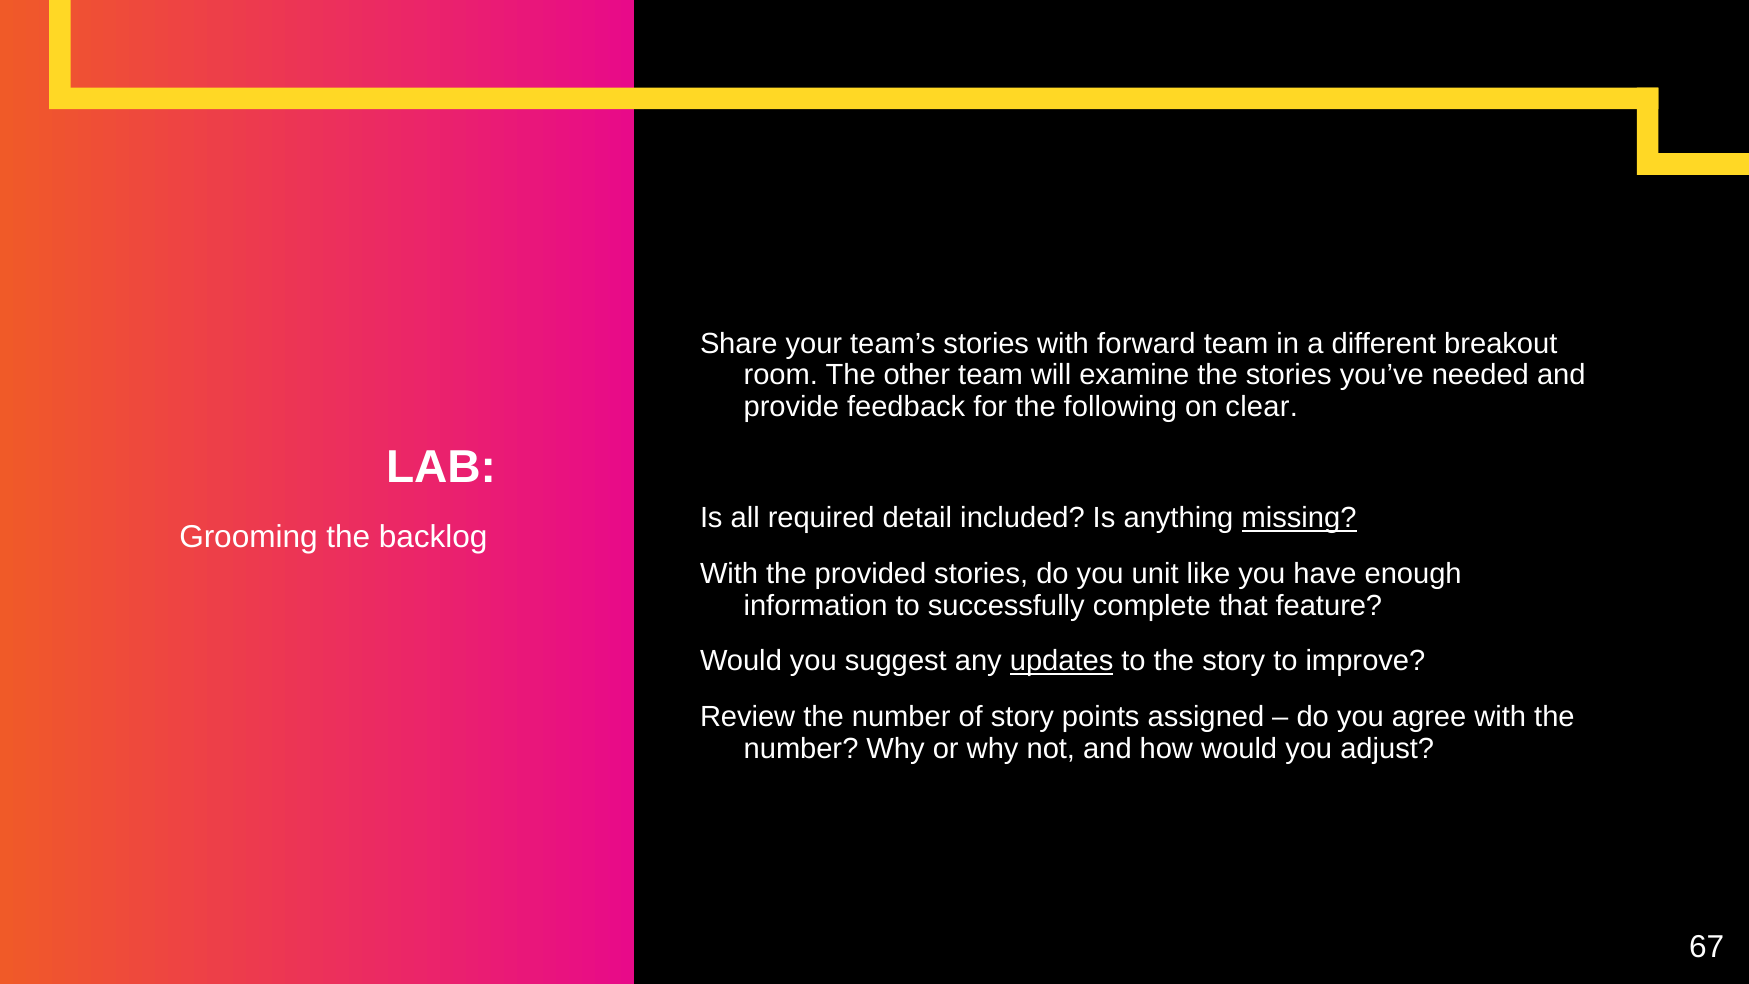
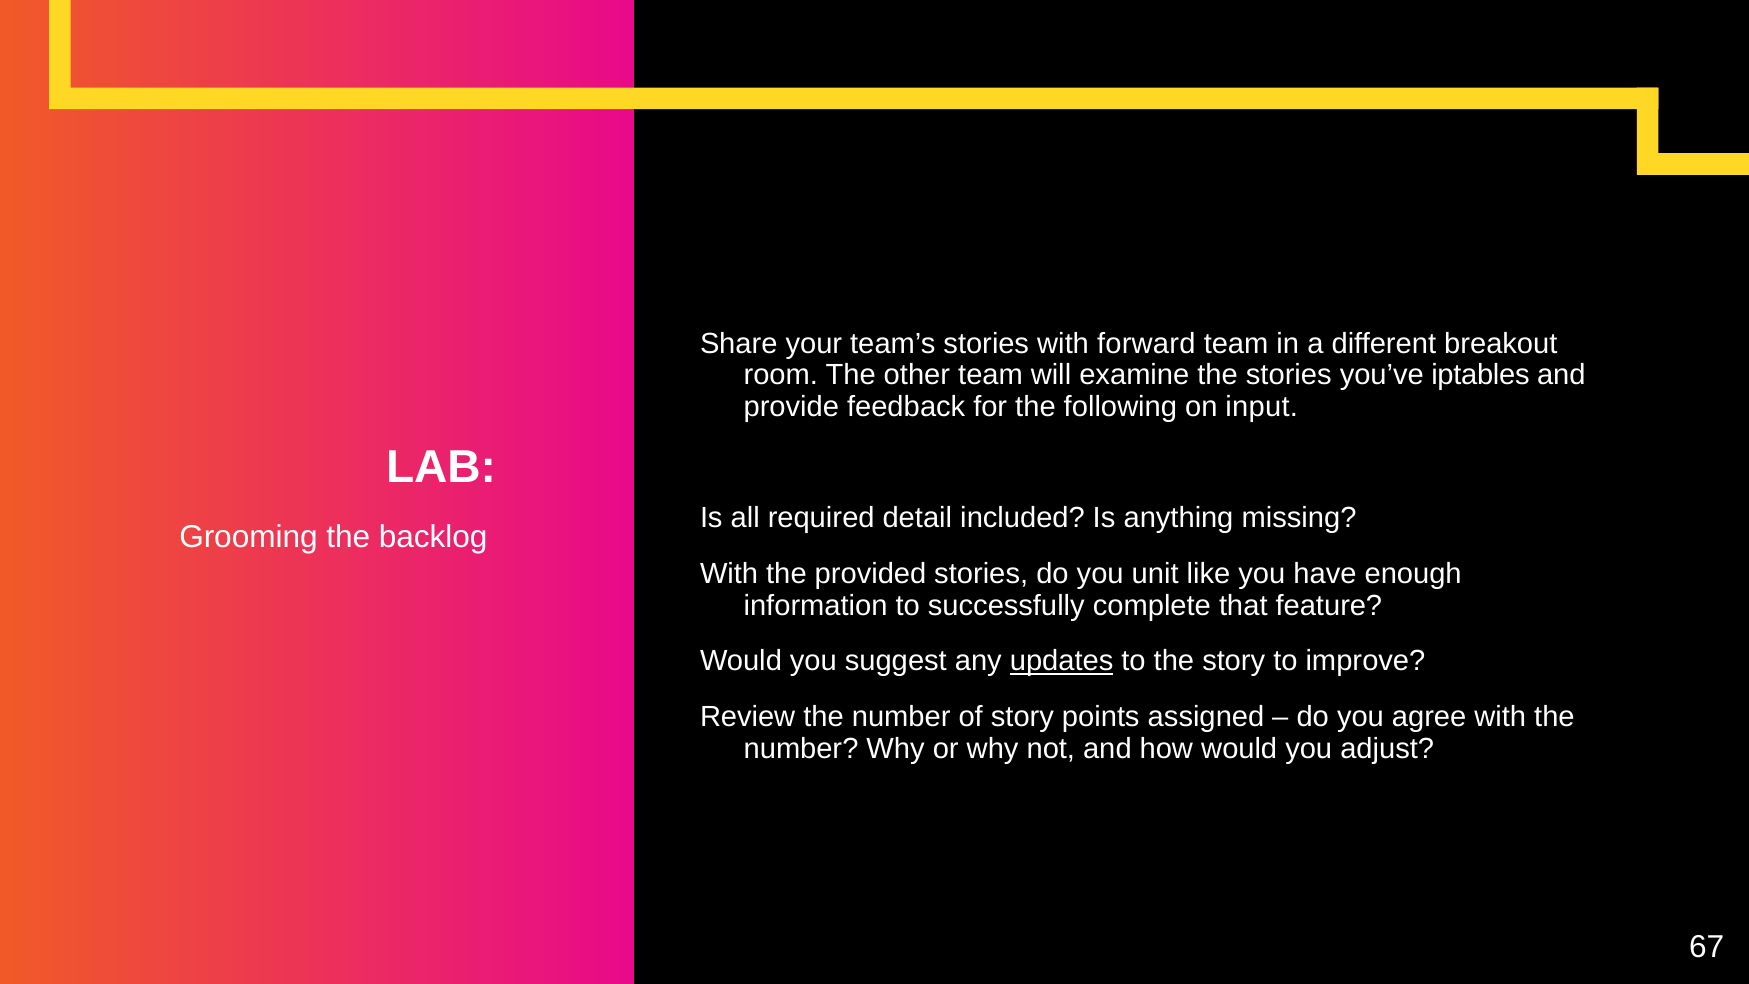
needed: needed -> iptables (1480, 375)
clear: clear -> input (1262, 407)
missing underline: present -> none (1299, 518)
